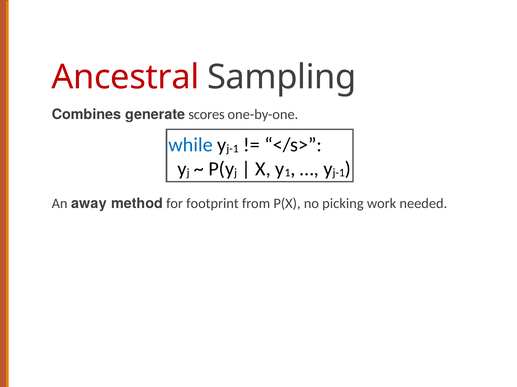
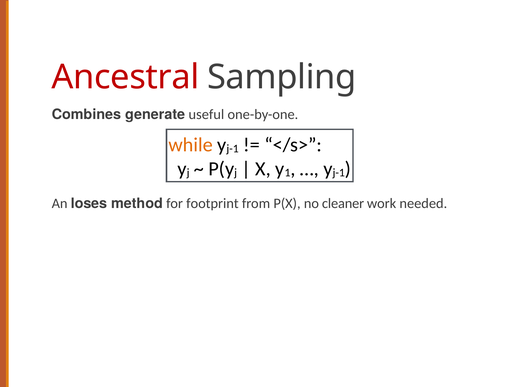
scores: scores -> useful (206, 115)
while colour: blue -> orange (191, 145)
away: away -> loses (89, 204)
picking: picking -> cleaner (343, 204)
